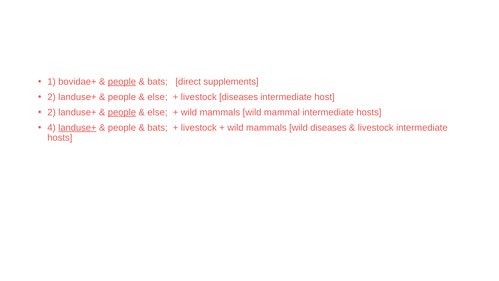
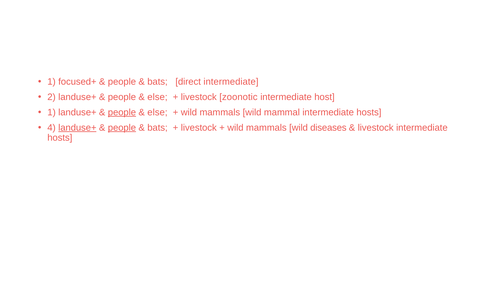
bovidae+: bovidae+ -> focused+ (77, 82)
people underline: present -> none (122, 82)
direct supplements: supplements -> intermediate (231, 82)
livestock diseases: diseases -> zoonotic (238, 97)
2: 2 -> 1 (52, 112)
people underline: none -> present (122, 128)
